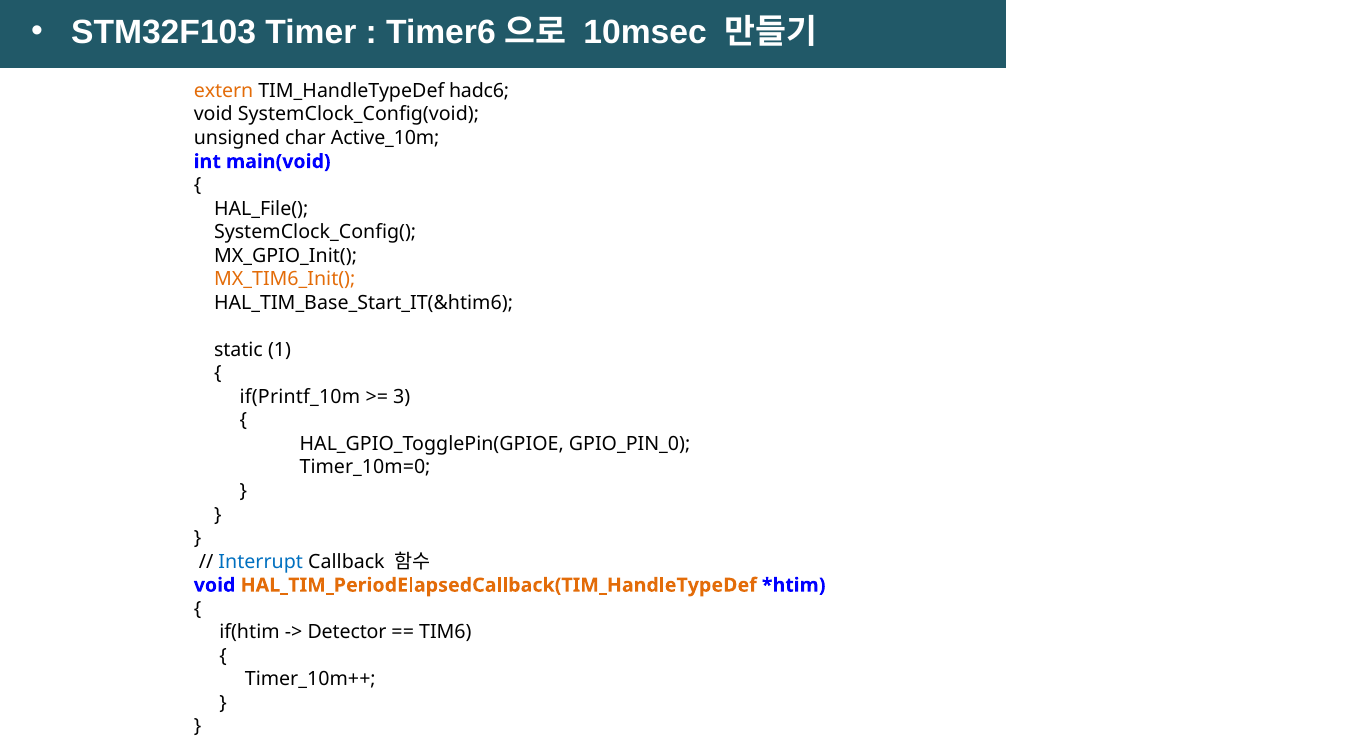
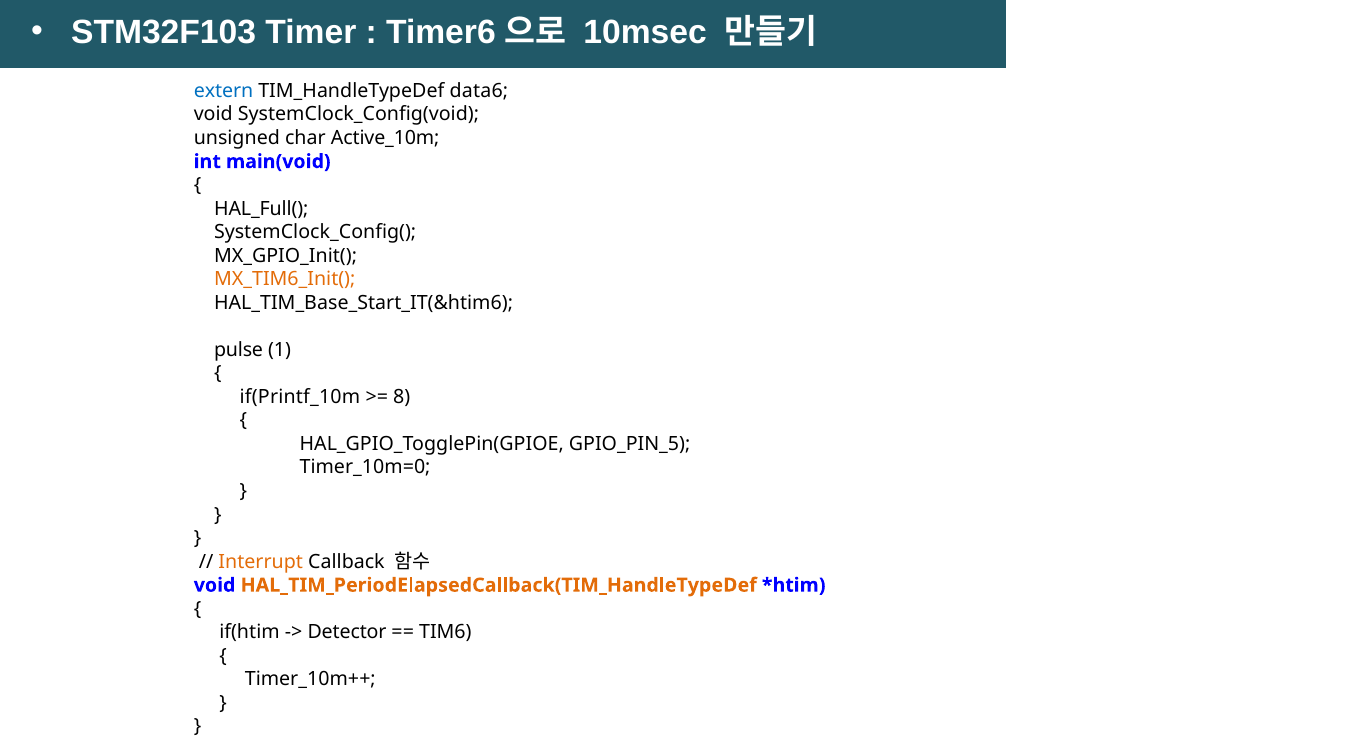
extern colour: orange -> blue (224, 91)
hadc6: hadc6 -> data6 (479, 91)
HAL_File(: HAL_File( -> HAL_Full( (261, 209)
static: static -> pulse (239, 350)
3: 3 -> 8 (402, 397)
GPIO_PIN_0: GPIO_PIN_0 -> GPIO_PIN_5 (630, 444)
Interrupt colour: blue -> orange (261, 562)
